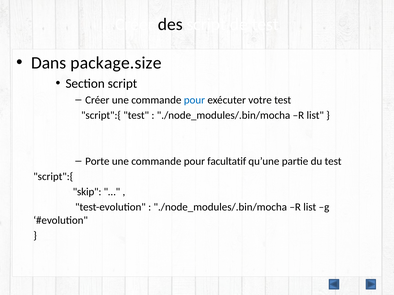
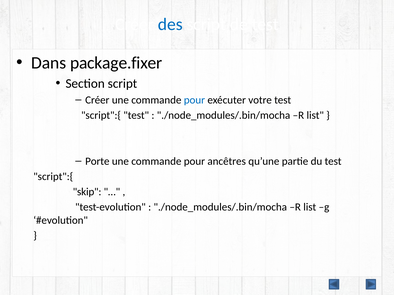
des colour: black -> blue (170, 24)
package.size: package.size -> package.fixer (116, 63)
facultatif: facultatif -> ancêtres (227, 161)
